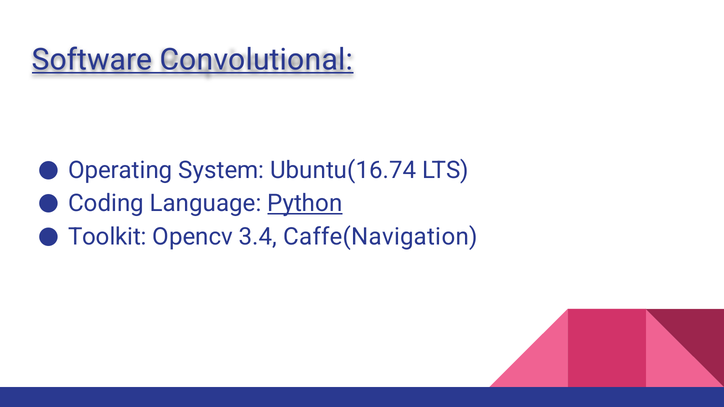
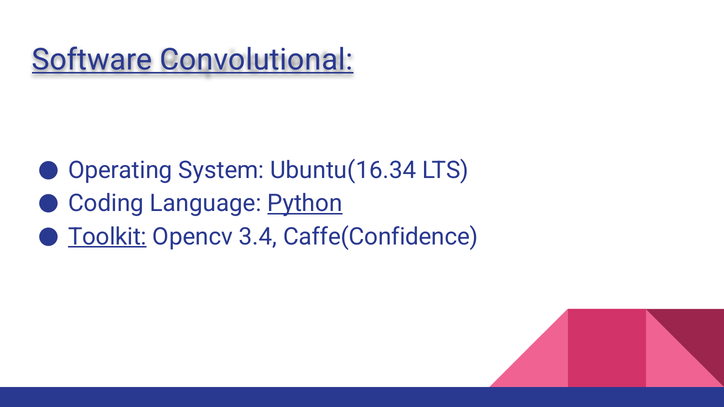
Ubuntu(16.74: Ubuntu(16.74 -> Ubuntu(16.34 (343, 170)
Toolkit underline: none -> present (107, 237)
Caffe(Navigation: Caffe(Navigation -> Caffe(Confidence (381, 237)
